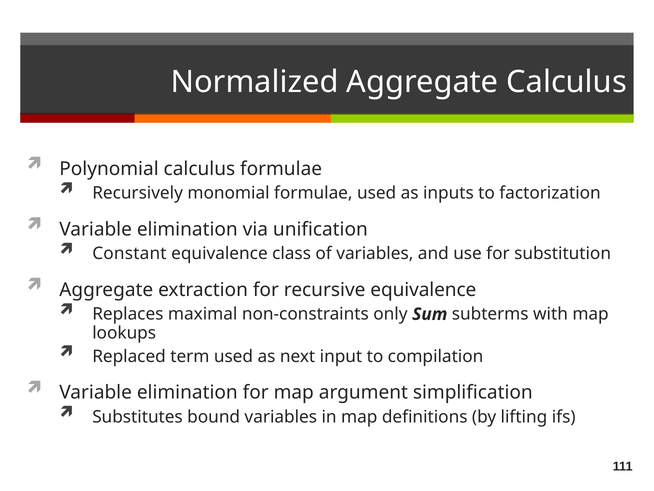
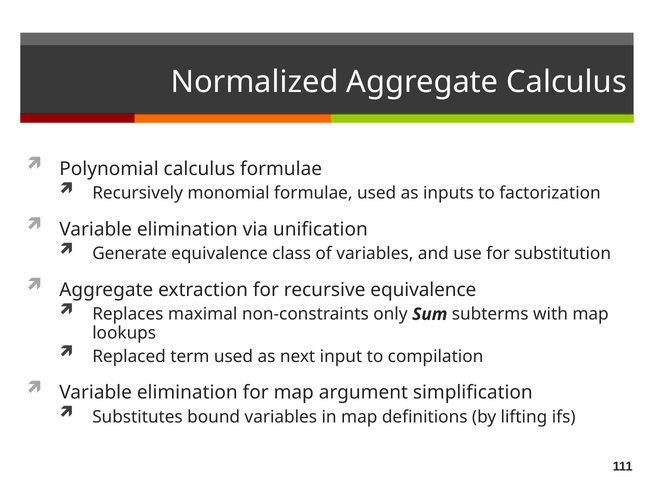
Constant: Constant -> Generate (130, 253)
